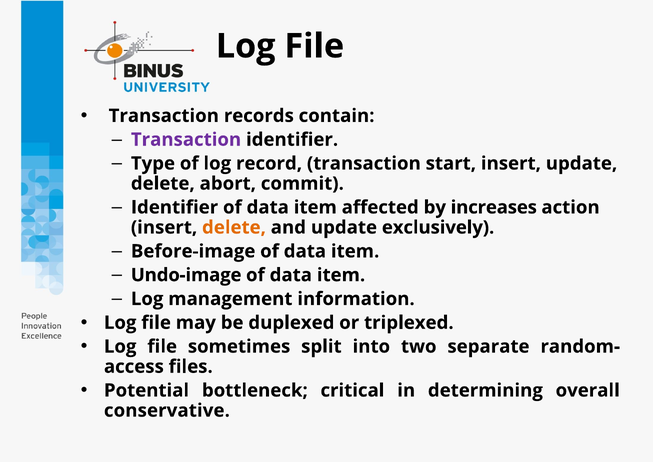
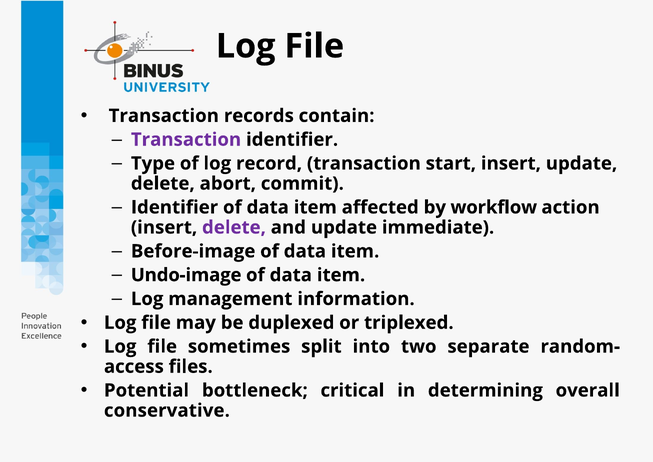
increases: increases -> workflow (494, 207)
delete colour: orange -> purple (234, 227)
exclusively: exclusively -> immediate (438, 227)
